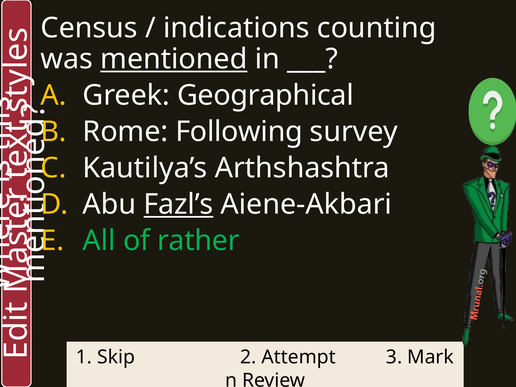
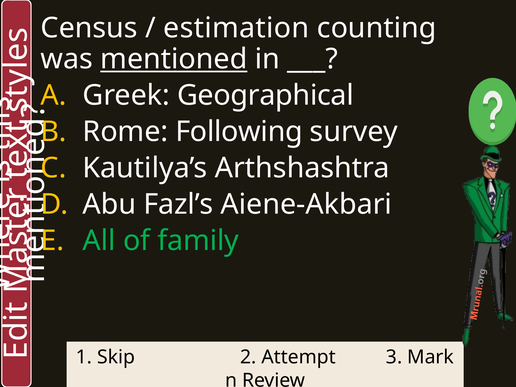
indications: indications -> estimation (236, 28)
Fazl’s underline: present -> none (178, 204)
rather: rather -> family (198, 241)
